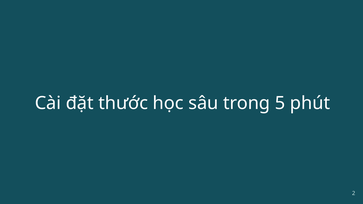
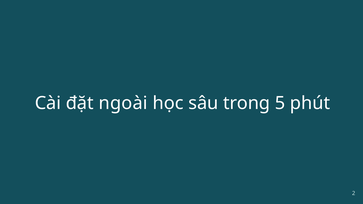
thước: thước -> ngoài (123, 103)
